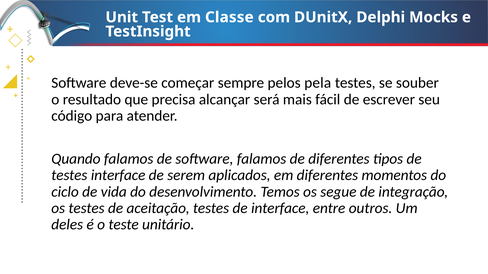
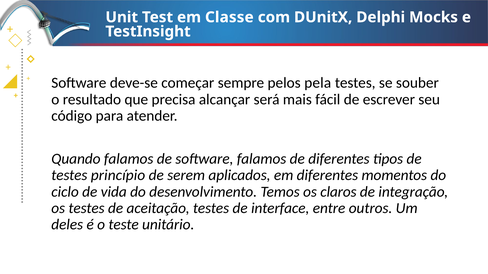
testes interface: interface -> princípio (118, 176)
segue: segue -> claros (338, 192)
